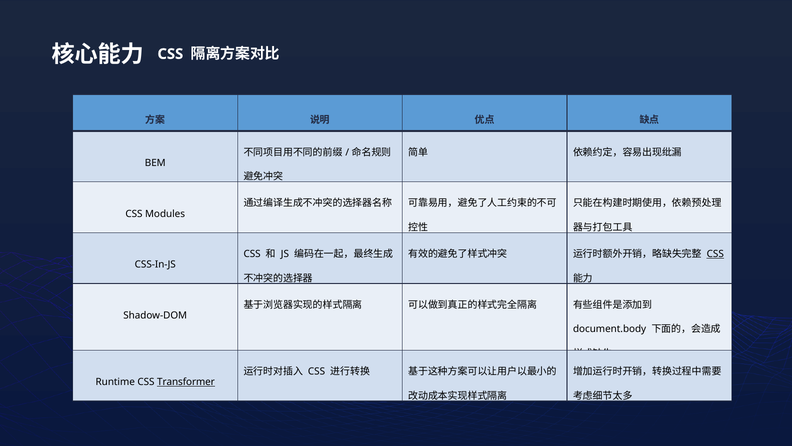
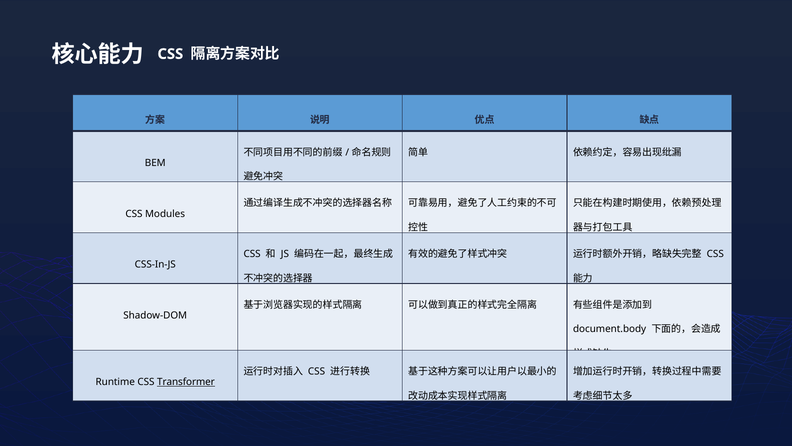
CSS underline: present -> none (715, 254)
